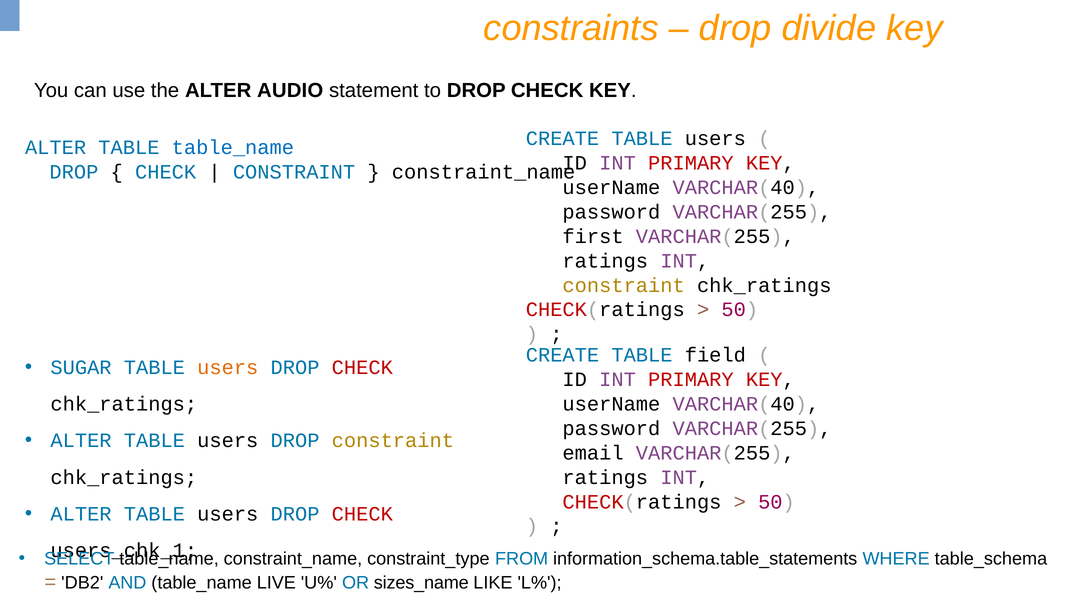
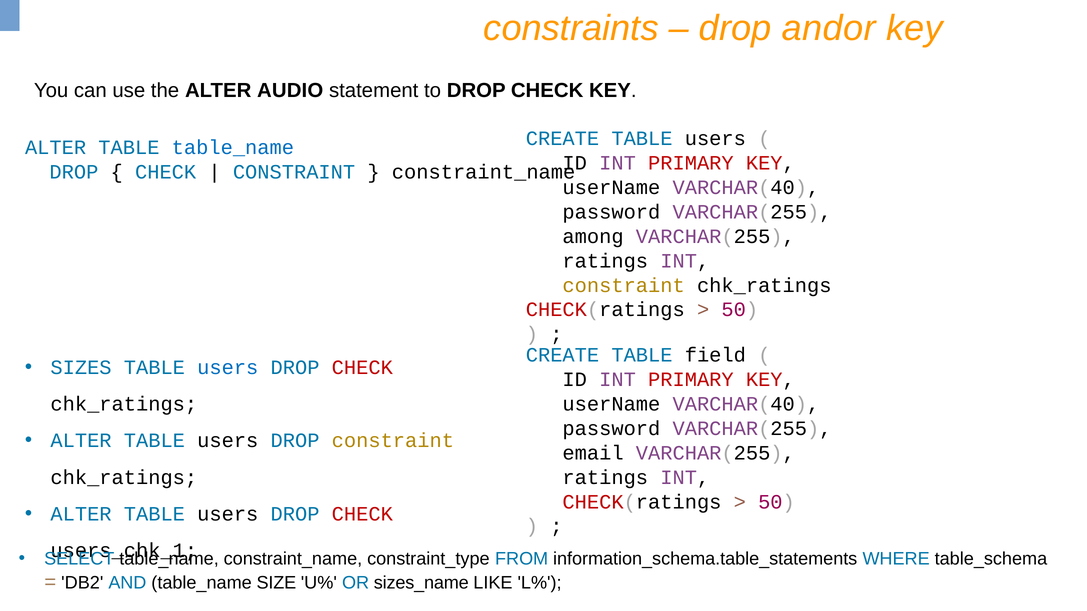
divide: divide -> andor (829, 28)
first: first -> among (593, 237)
SUGAR: SUGAR -> SIZES (81, 368)
users colour: orange -> blue (228, 368)
LIVE: LIVE -> SIZE (276, 583)
